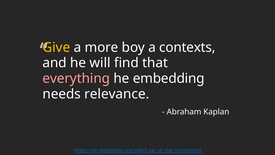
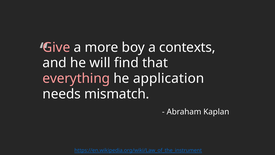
Give colour: yellow -> pink (56, 47)
embedding: embedding -> application (169, 78)
relevance: relevance -> mismatch (117, 94)
